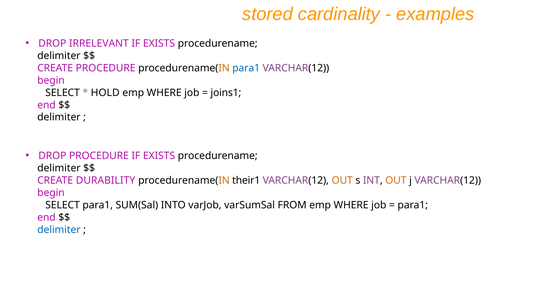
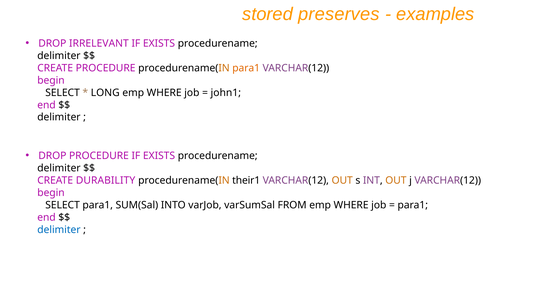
cardinality: cardinality -> preserves (339, 14)
para1 colour: blue -> orange (246, 68)
HOLD: HOLD -> LONG (105, 93)
joins1: joins1 -> john1 (226, 93)
